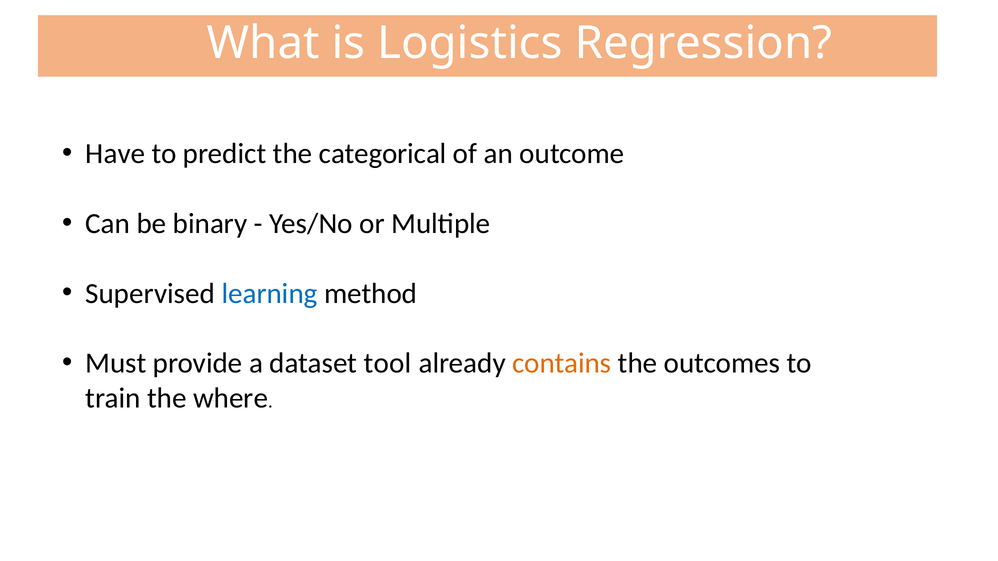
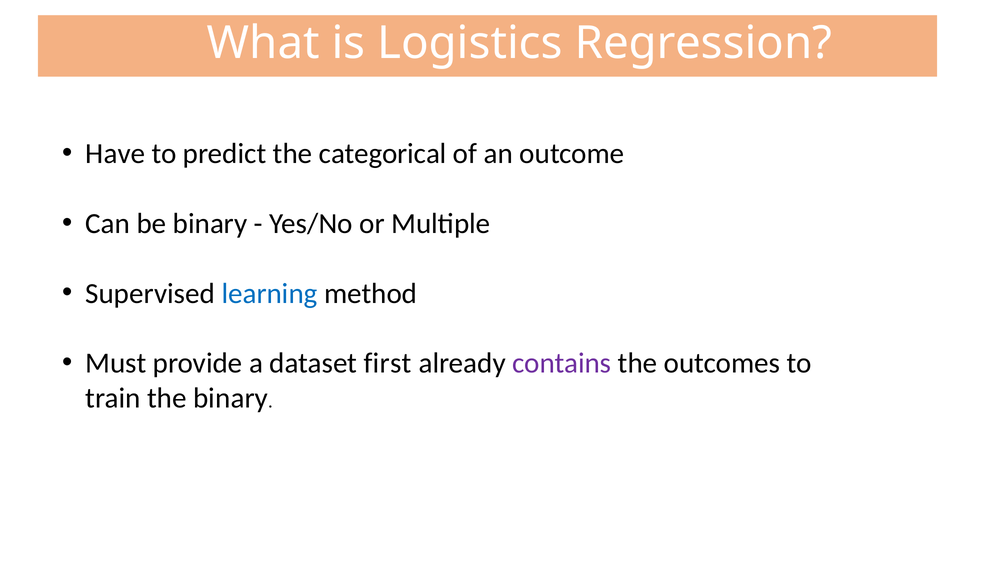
tool: tool -> first (388, 364)
contains colour: orange -> purple (562, 364)
the where: where -> binary (230, 398)
